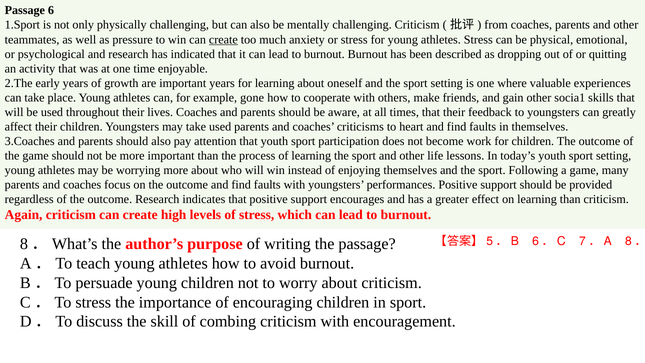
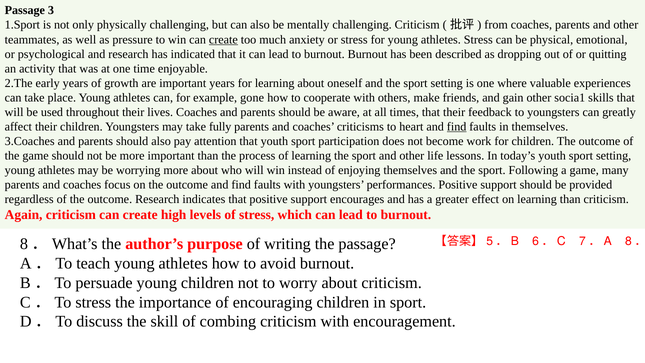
6: 6 -> 3 (51, 10)
take used: used -> fully (220, 127)
find underline: none -> present (457, 127)
